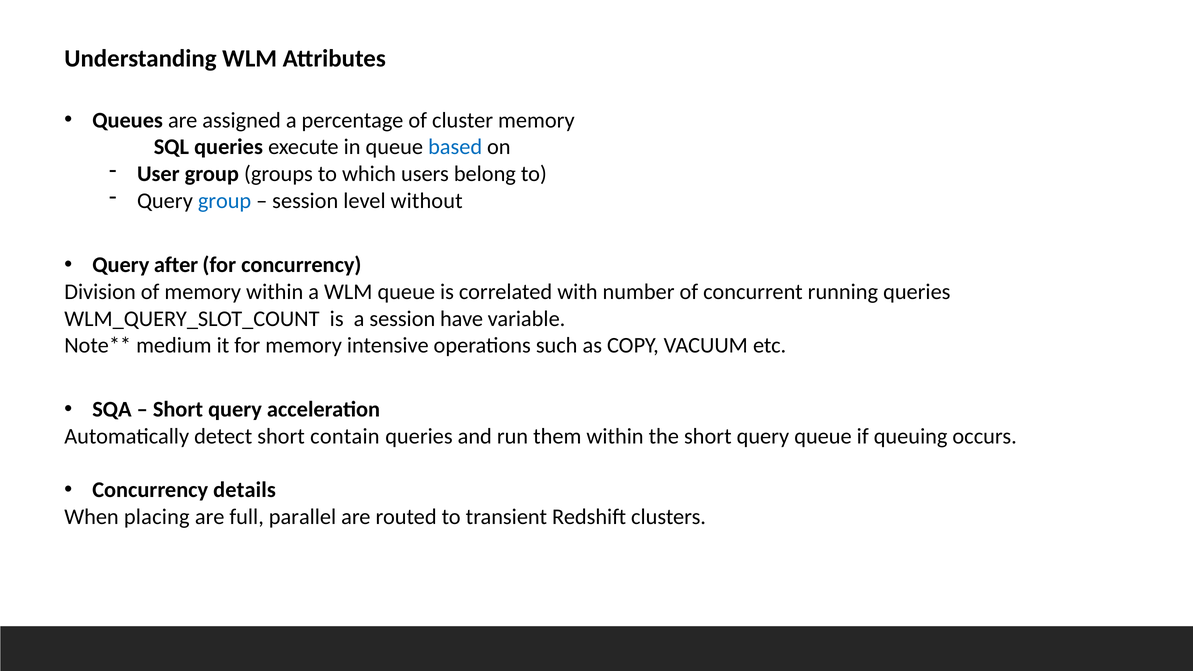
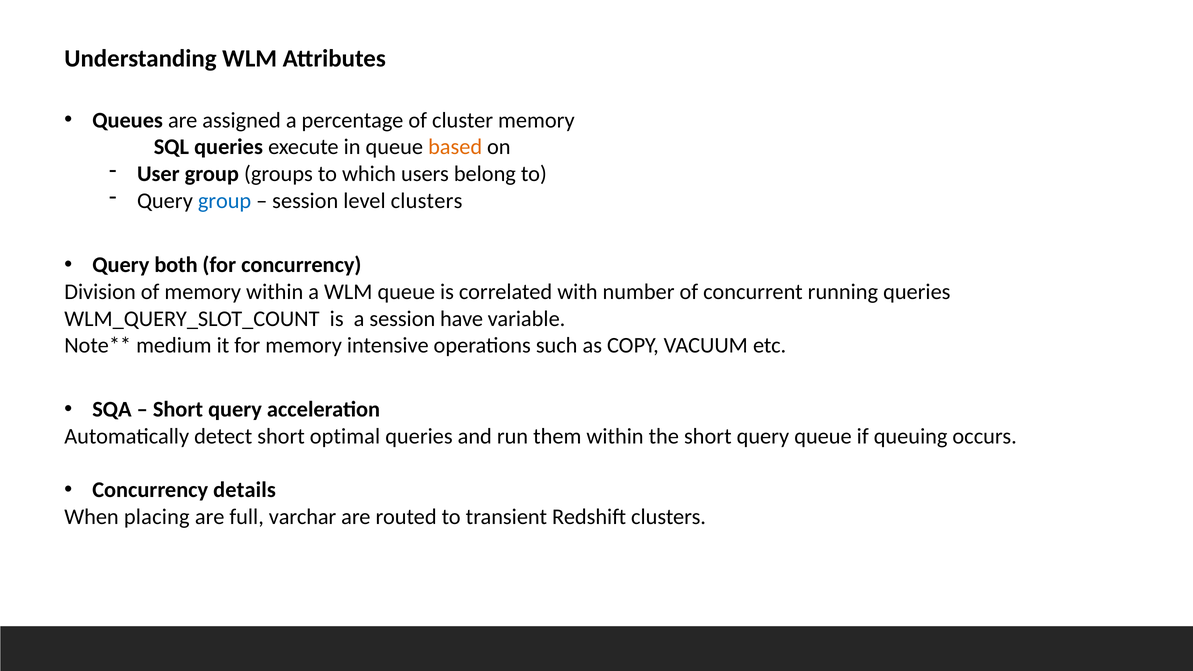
based colour: blue -> orange (455, 147)
level without: without -> clusters (427, 201)
after: after -> both (176, 265)
contain: contain -> optimal (345, 436)
parallel: parallel -> varchar (303, 517)
